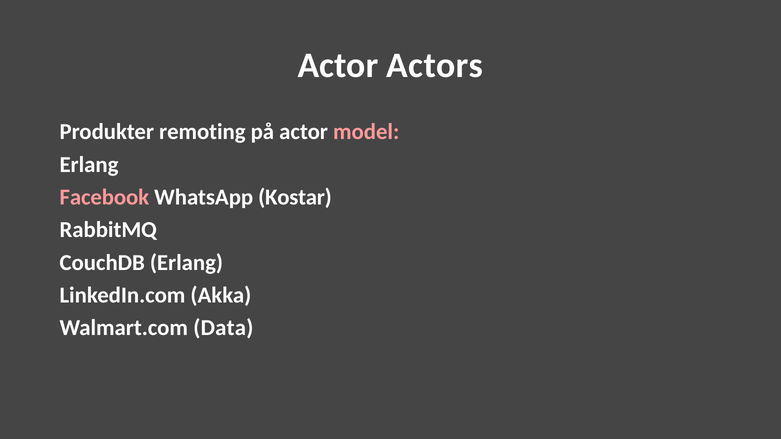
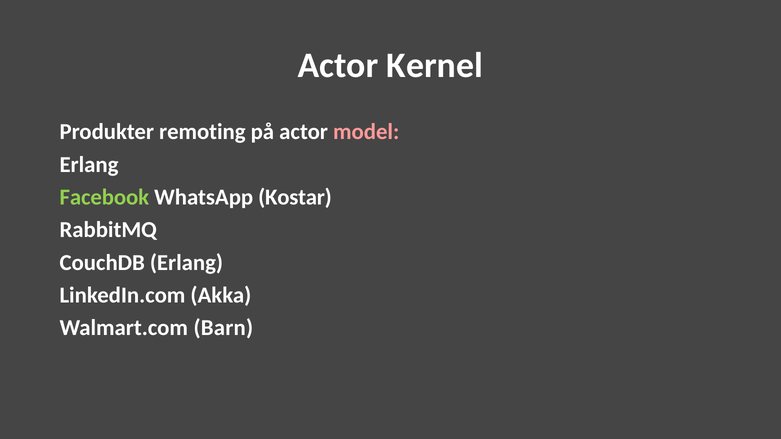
Actors: Actors -> Kernel (435, 66)
Facebook colour: pink -> light green (104, 197)
Data: Data -> Barn (223, 328)
